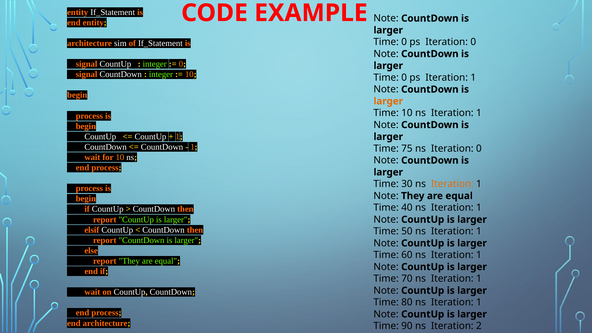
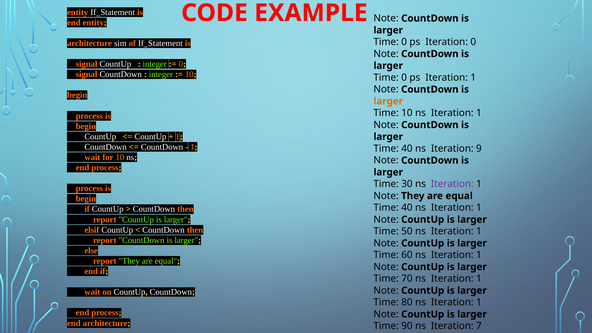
75: 75 -> 40 (407, 149)
ns Iteration 0: 0 -> 9 (479, 149)
Iteration colour: orange -> purple (452, 184)
2: 2 -> 7 (479, 326)
